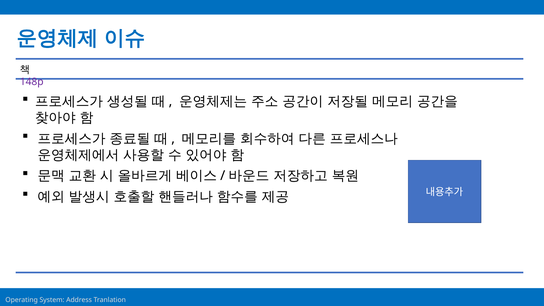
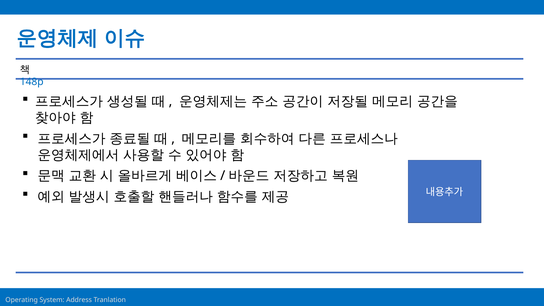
148p colour: purple -> blue (32, 82)
